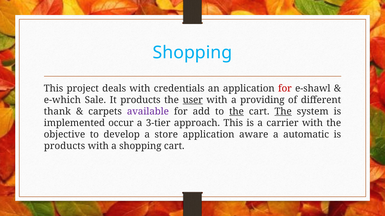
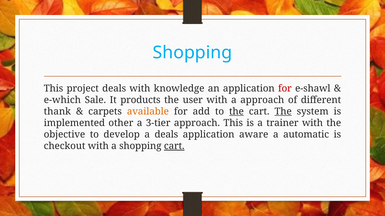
credentials: credentials -> knowledge (179, 89)
user underline: present -> none (193, 100)
a providing: providing -> approach (262, 100)
available colour: purple -> orange (148, 112)
occur: occur -> other (121, 123)
carrier: carrier -> trainer (282, 123)
a store: store -> deals (166, 135)
products: products -> checkout (65, 146)
cart underline: none -> present (174, 146)
